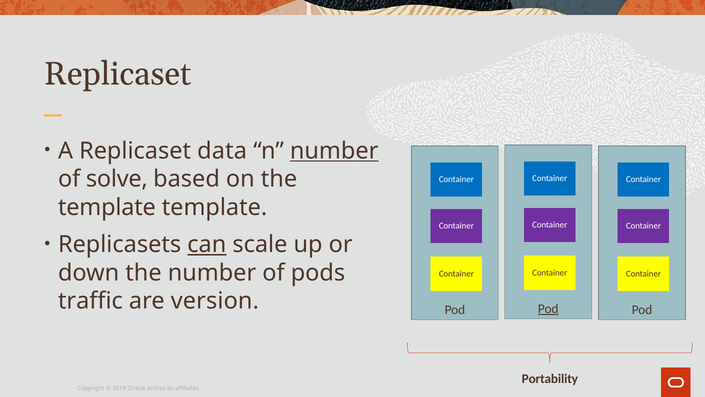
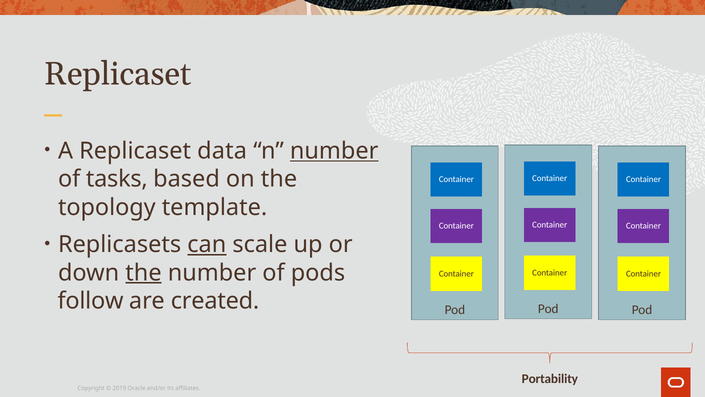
solve: solve -> tasks (117, 179)
template: template -> topology (107, 207)
the underline: none -> present (143, 272)
traffic: traffic -> follow (91, 301)
version: version -> created (215, 301)
Pod underline: present -> none (548, 309)
